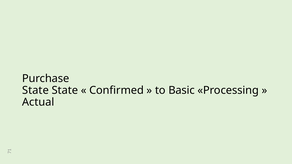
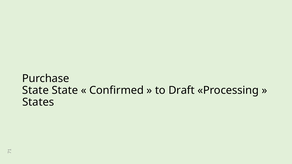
Basic: Basic -> Draft (182, 90)
Actual: Actual -> States (38, 102)
